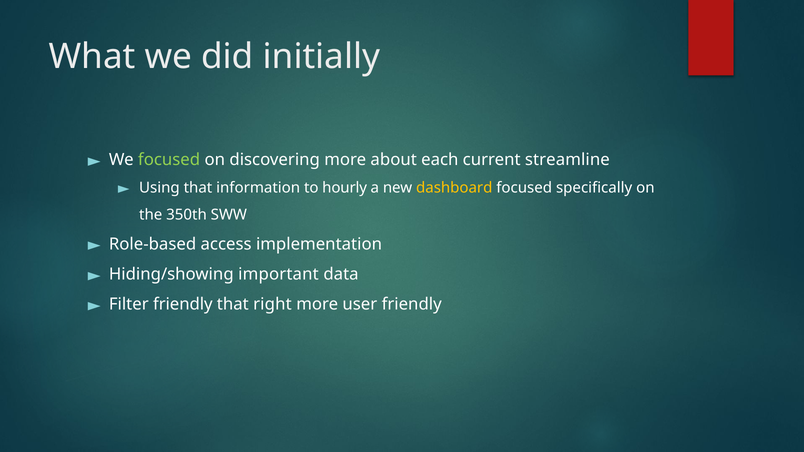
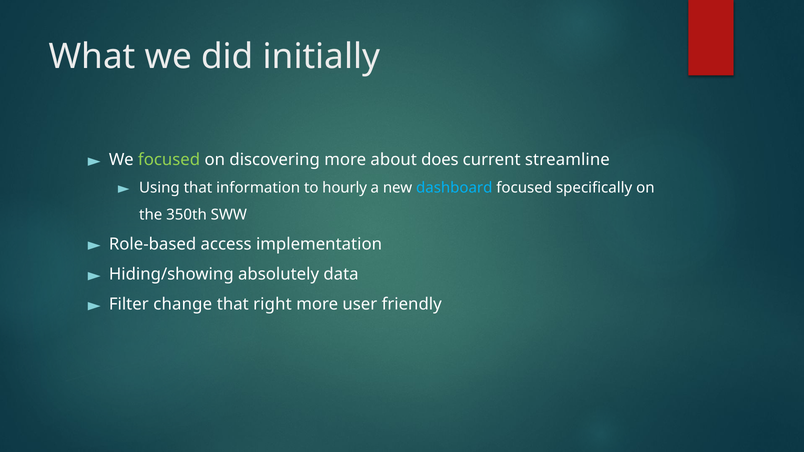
each: each -> does (440, 160)
dashboard colour: yellow -> light blue (454, 188)
important: important -> absolutely (279, 274)
Filter friendly: friendly -> change (183, 305)
